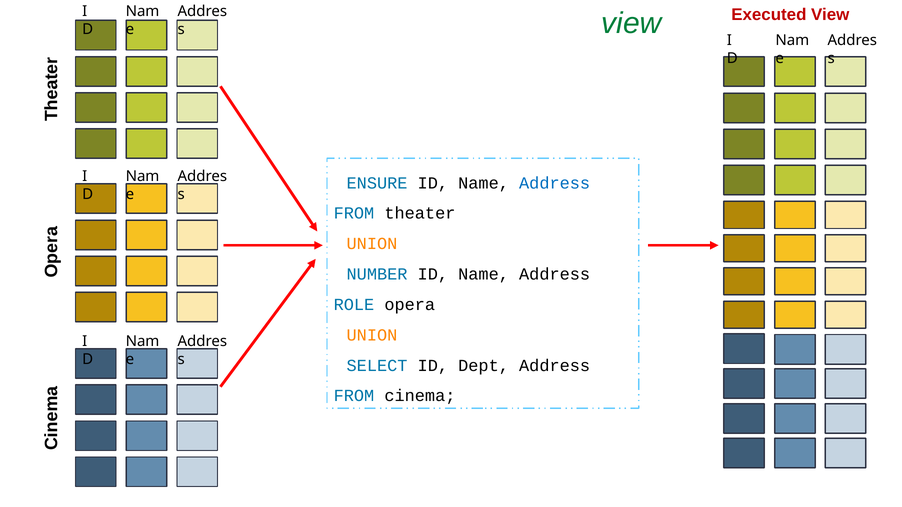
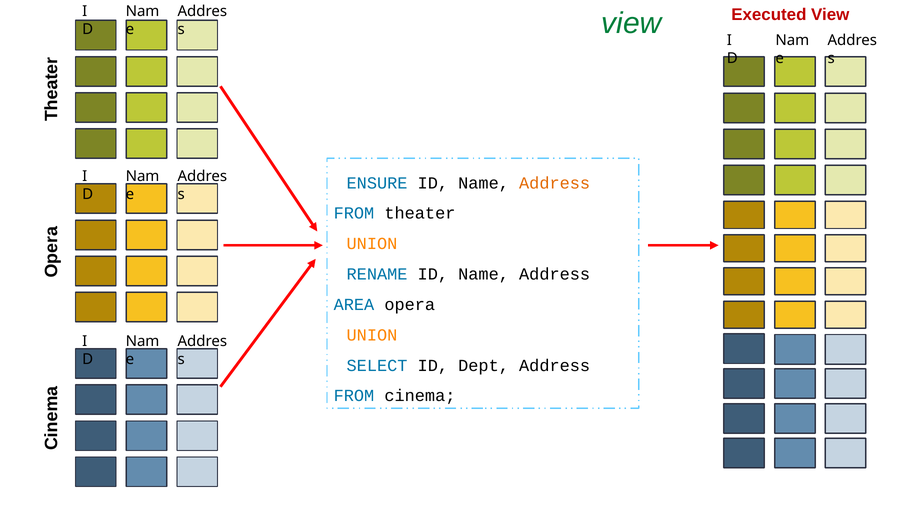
Address colour: blue -> orange (555, 183)
NUMBER: NUMBER -> RENAME (377, 274)
ROLE: ROLE -> AREA (354, 305)
